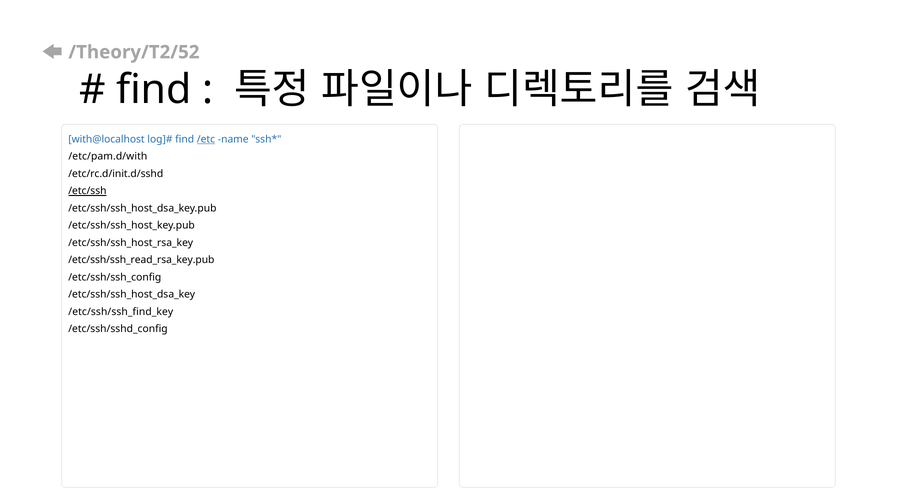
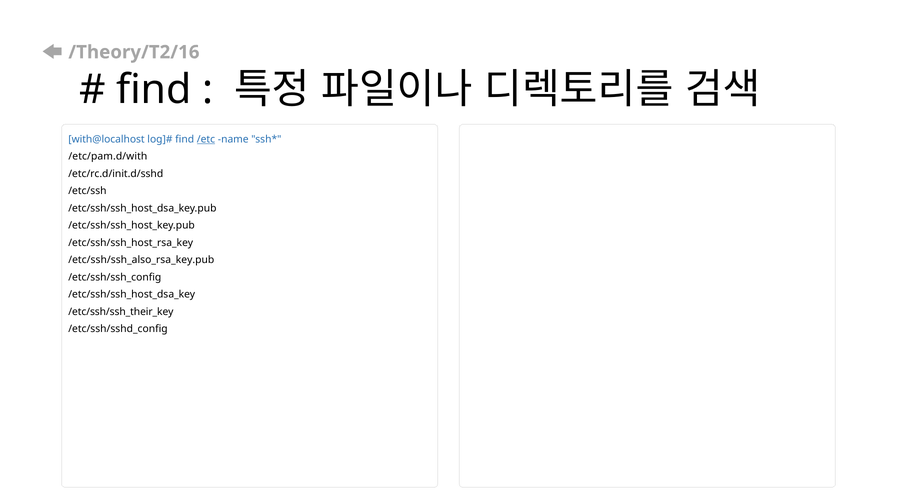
/Theory/T2/52: /Theory/T2/52 -> /Theory/T2/16 (134, 52)
/etc/ssh underline: present -> none (87, 191)
/etc/ssh/ssh_read_rsa_key.pub: /etc/ssh/ssh_read_rsa_key.pub -> /etc/ssh/ssh_also_rsa_key.pub (141, 260)
/etc/ssh/ssh_find_key: /etc/ssh/ssh_find_key -> /etc/ssh/ssh_their_key (121, 312)
